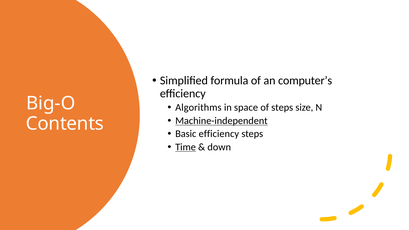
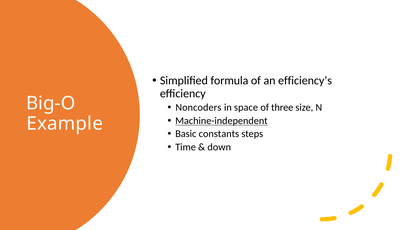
computer’s: computer’s -> efficiency’s (305, 81)
Algorithms: Algorithms -> Noncoders (198, 108)
of steps: steps -> three (282, 108)
Contents: Contents -> Example (65, 124)
Basic efficiency: efficiency -> constants (219, 134)
Time underline: present -> none (186, 147)
